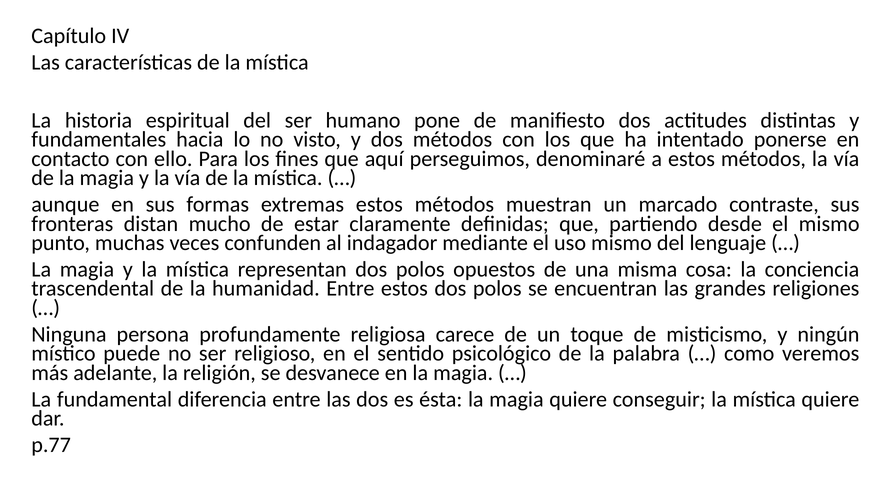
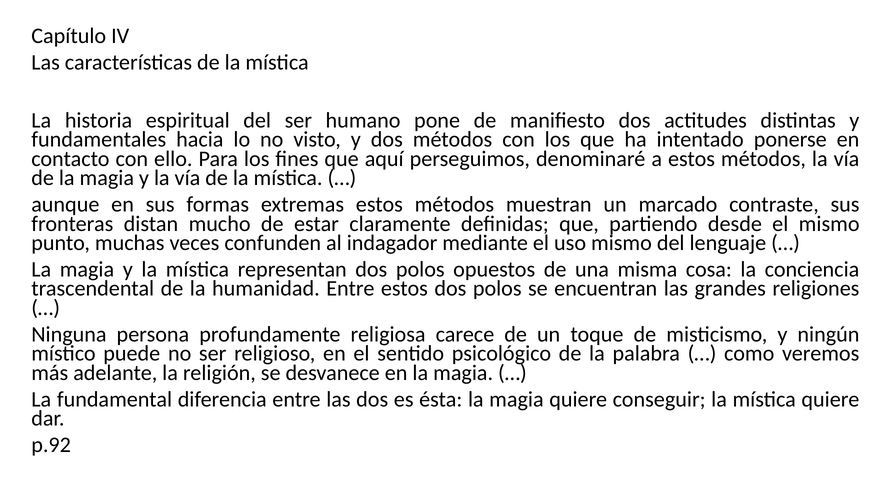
p.77: p.77 -> p.92 (51, 444)
